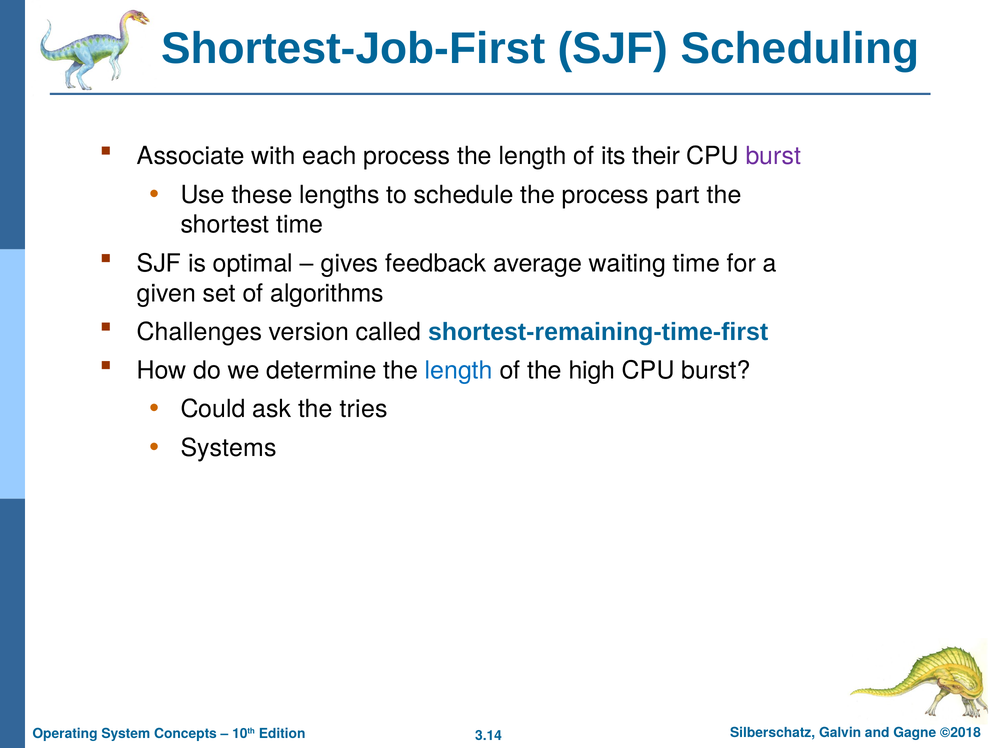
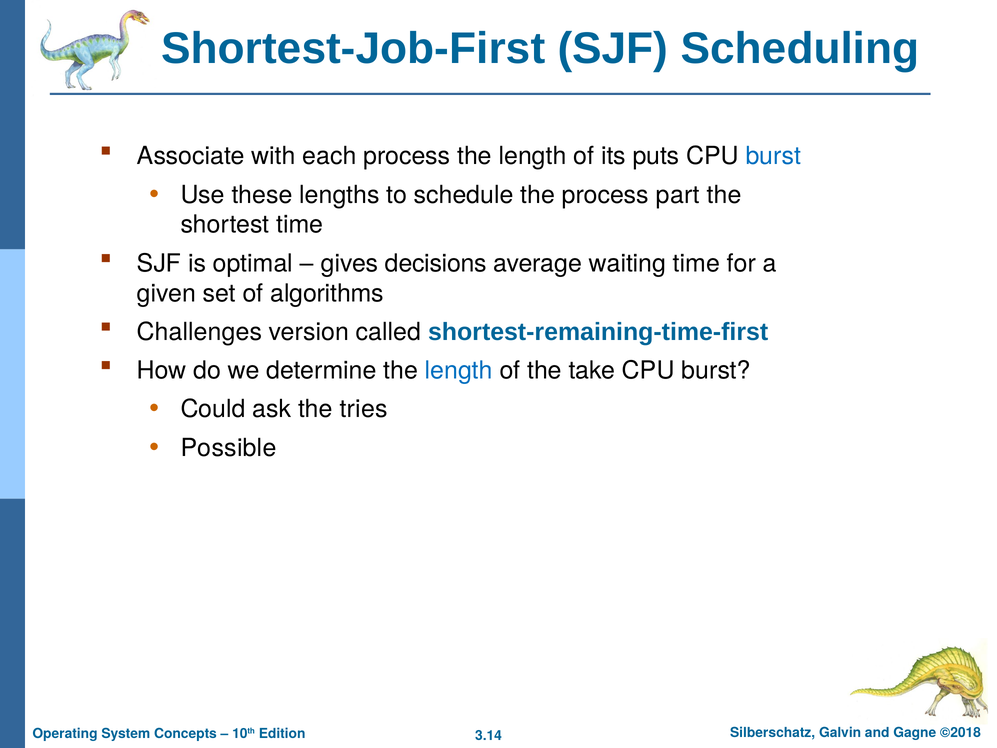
their: their -> puts (656, 156)
burst colour: purple -> blue (773, 156)
feedback: feedback -> decisions (436, 263)
high: high -> take (592, 370)
Systems: Systems -> Possible (229, 448)
